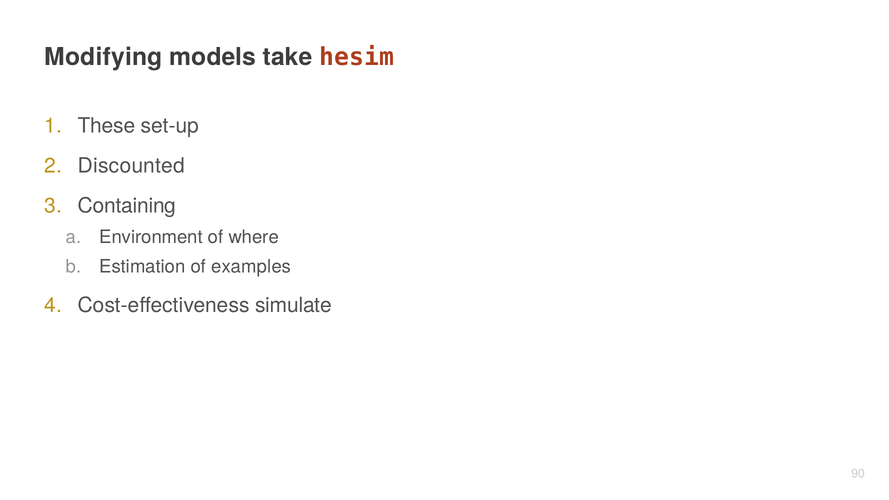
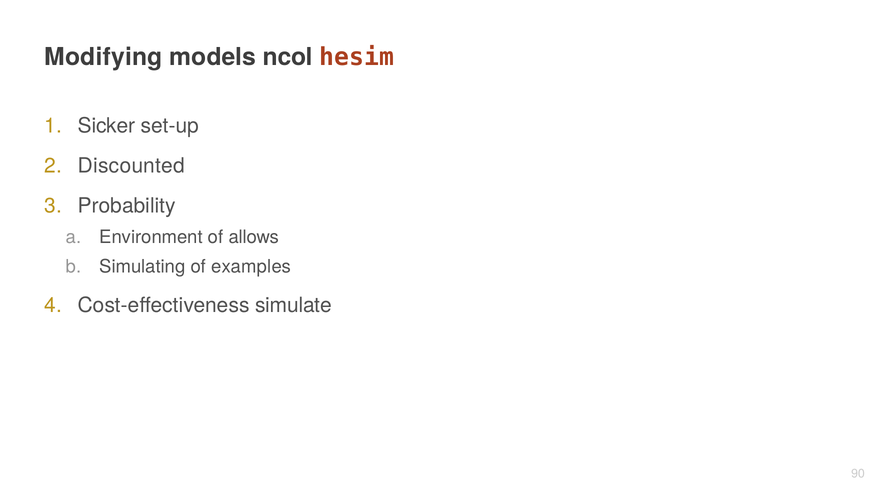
take: take -> ncol (288, 57)
These: These -> Sicker (107, 126)
Containing: Containing -> Probability (127, 206)
where: where -> allows (254, 237)
Estimation: Estimation -> Simulating (142, 267)
